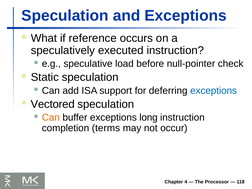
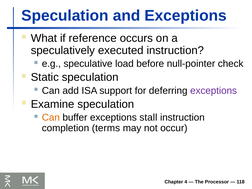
exceptions colour: blue -> purple (214, 91)
Vectored: Vectored -> Examine (53, 104)
long: long -> stall (148, 117)
